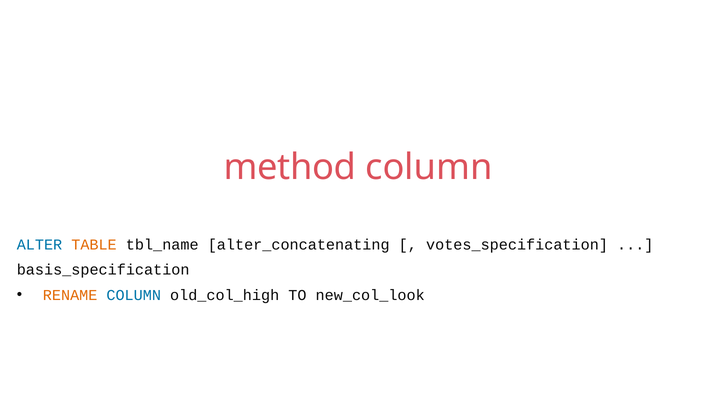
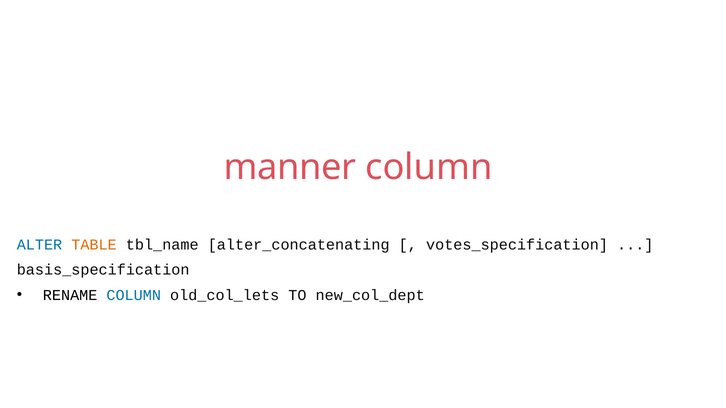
method: method -> manner (290, 168)
RENAME colour: orange -> black (70, 296)
old_col_high: old_col_high -> old_col_lets (225, 296)
new_col_look: new_col_look -> new_col_dept (370, 296)
